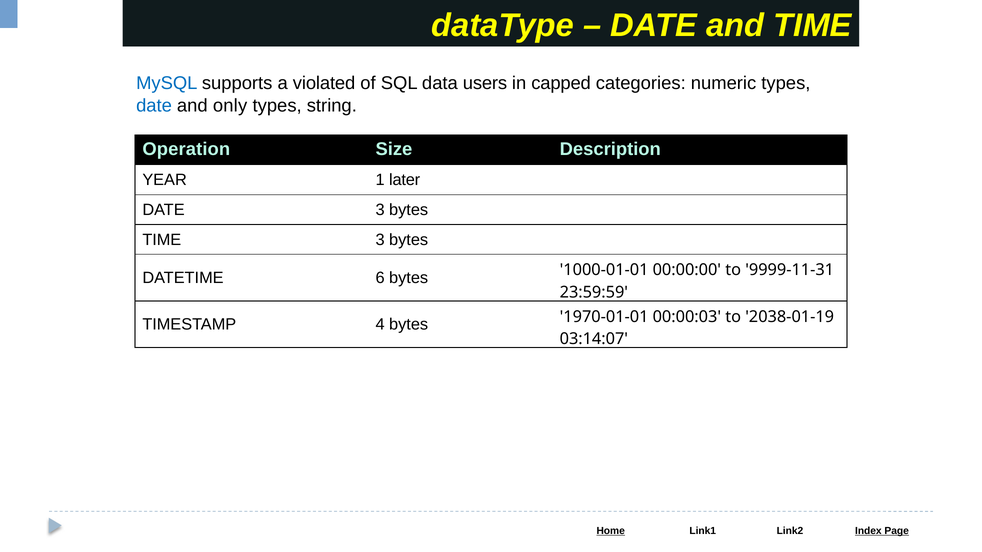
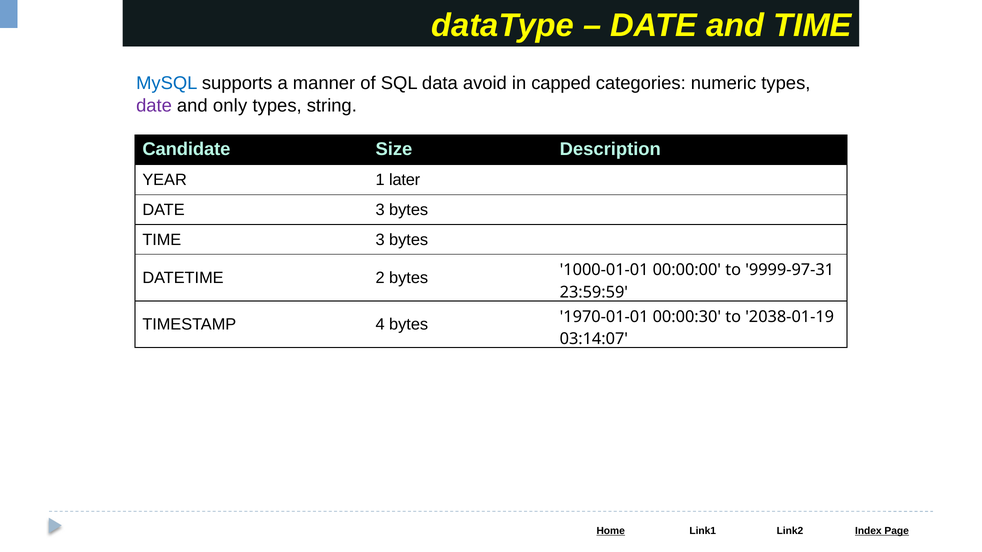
violated: violated -> manner (324, 83)
users: users -> avoid (485, 83)
date colour: blue -> purple (154, 106)
Operation: Operation -> Candidate (186, 149)
6: 6 -> 2 (380, 278)
9999-11-31: 9999-11-31 -> 9999-97-31 (790, 270)
00:00:03: 00:00:03 -> 00:00:30 (687, 317)
